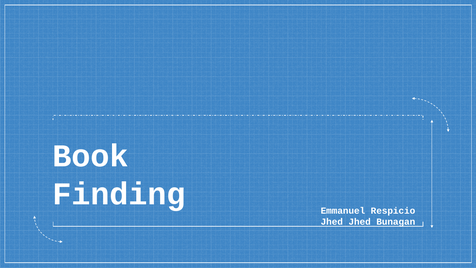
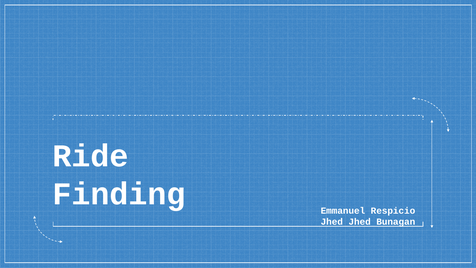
Book: Book -> Ride (90, 156)
